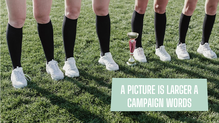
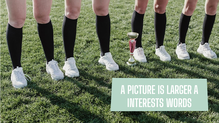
CAMPAIGN: CAMPAIGN -> INTERESTS (145, 104)
